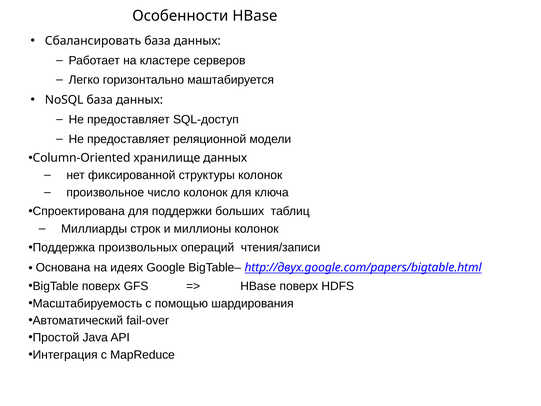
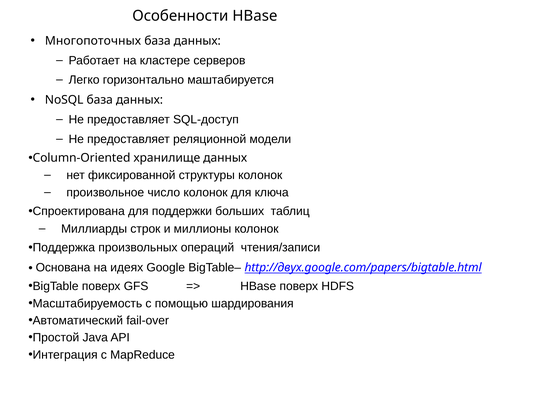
Сбалансировать: Сбалансировать -> Многопоточных (93, 41)
